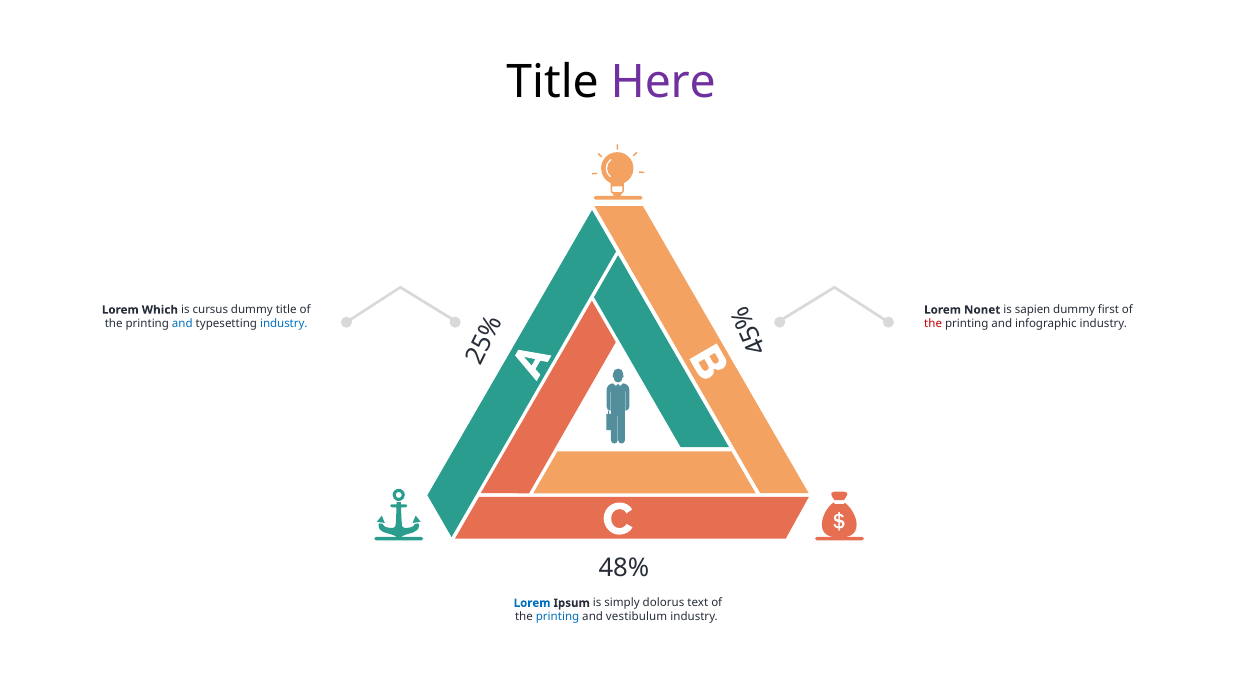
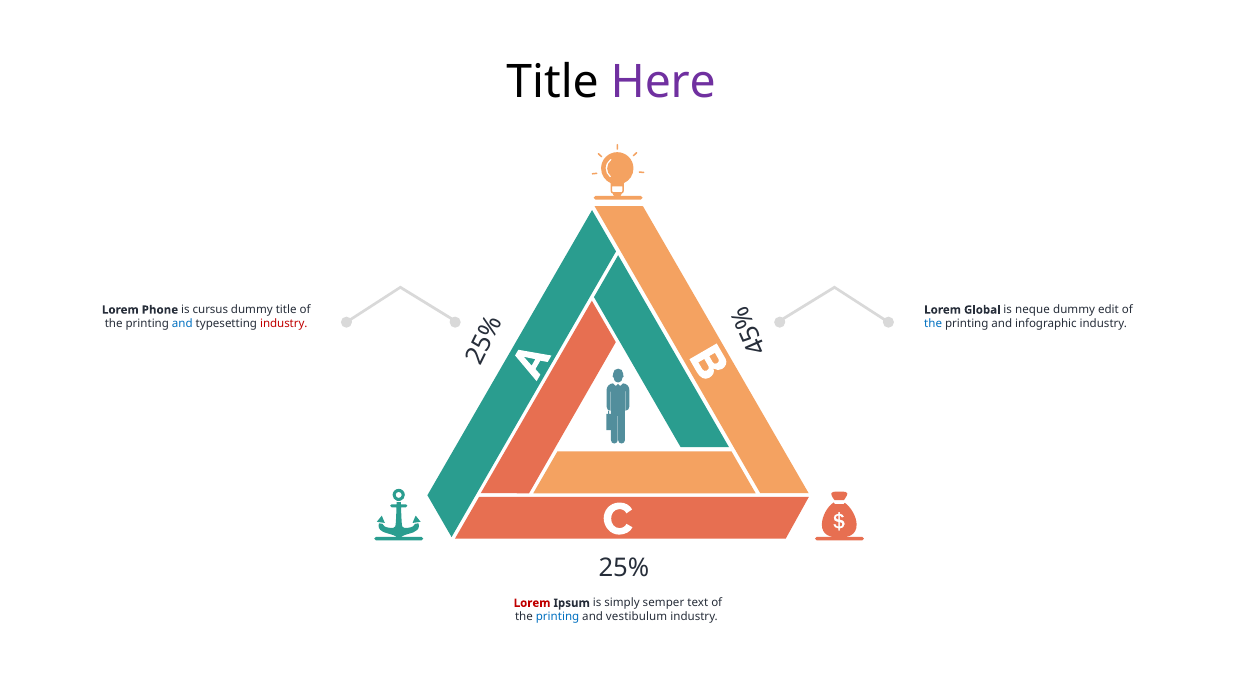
Which: Which -> Phone (160, 310)
Nonet: Nonet -> Global (982, 310)
sapien: sapien -> neque (1033, 310)
first: first -> edit (1108, 310)
industry colour: blue -> red (284, 324)
the colour: red -> blue (933, 324)
48%: 48% -> 25% (624, 568)
Lorem colour: blue -> red (532, 603)
dolorus: dolorus -> semper (664, 603)
